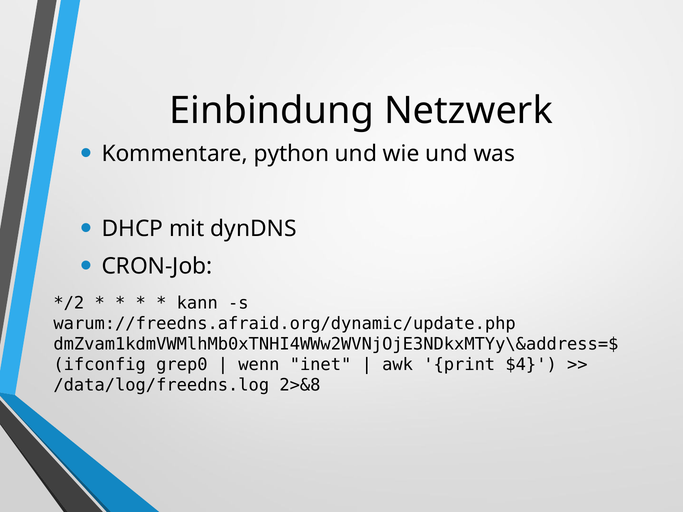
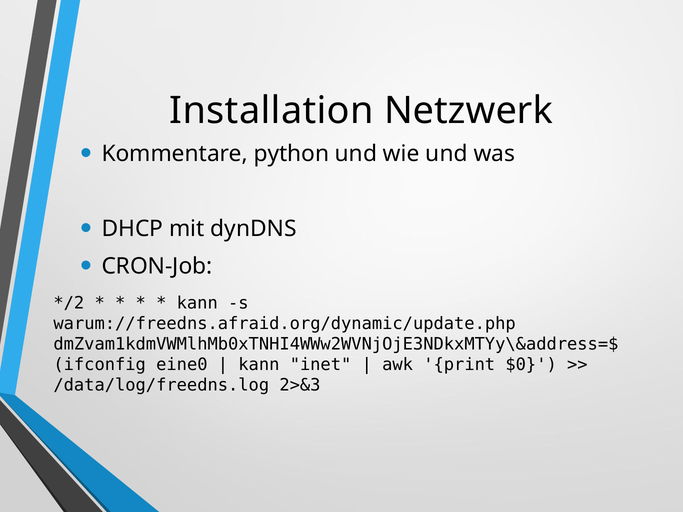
Einbindung: Einbindung -> Installation (272, 111)
grep0: grep0 -> eine0 (182, 365)
wenn: wenn -> kann (259, 365)
$4: $4 -> $0 (531, 365)
2>&8: 2>&8 -> 2>&3 (300, 385)
